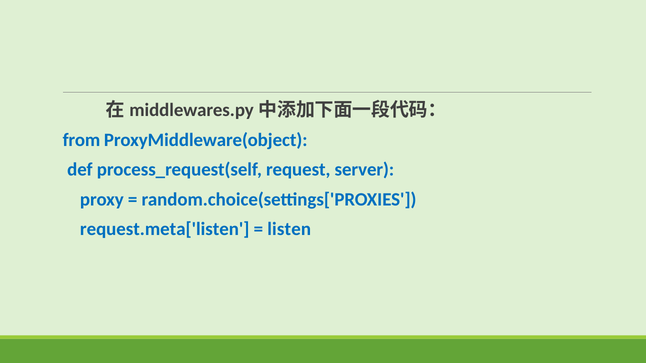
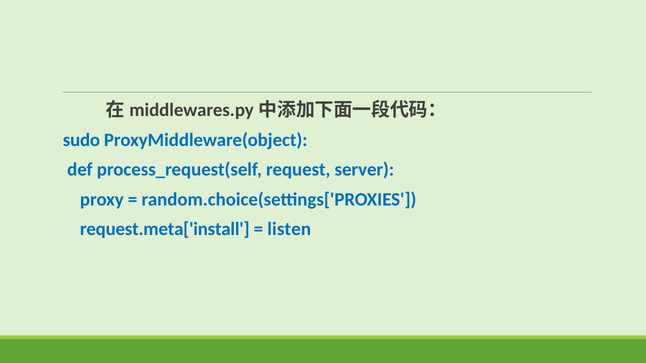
from: from -> sudo (81, 140)
request.meta['listen: request.meta['listen -> request.meta['install (165, 229)
